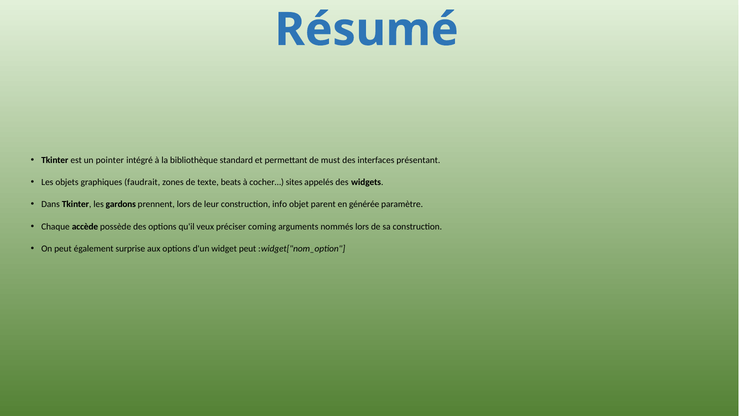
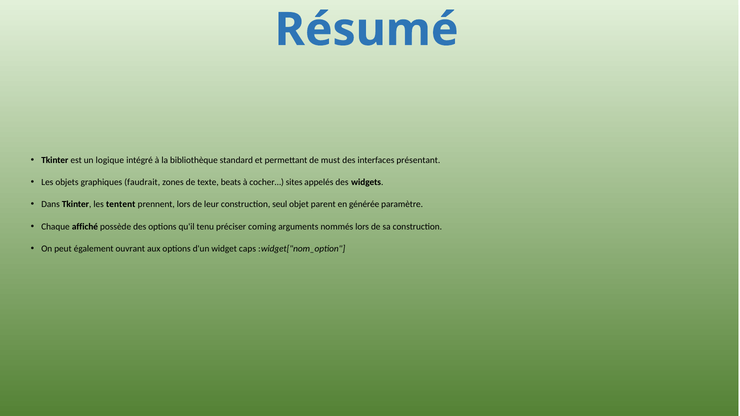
pointer: pointer -> logique (110, 160)
gardons: gardons -> tentent (121, 205)
info: info -> seul (280, 205)
accède: accède -> affiché (85, 227)
veux: veux -> tenu (205, 227)
surprise: surprise -> ouvrant (130, 249)
widget peut: peut -> caps (247, 249)
